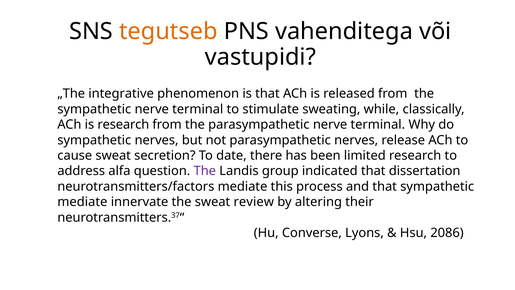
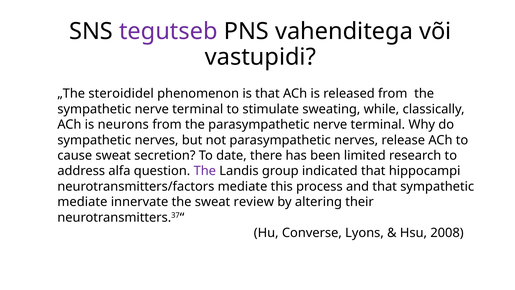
tegutseb colour: orange -> purple (168, 31)
integrative: integrative -> steroididel (121, 94)
is research: research -> neurons (123, 125)
dissertation: dissertation -> hippocampi (425, 171)
2086: 2086 -> 2008 (447, 233)
